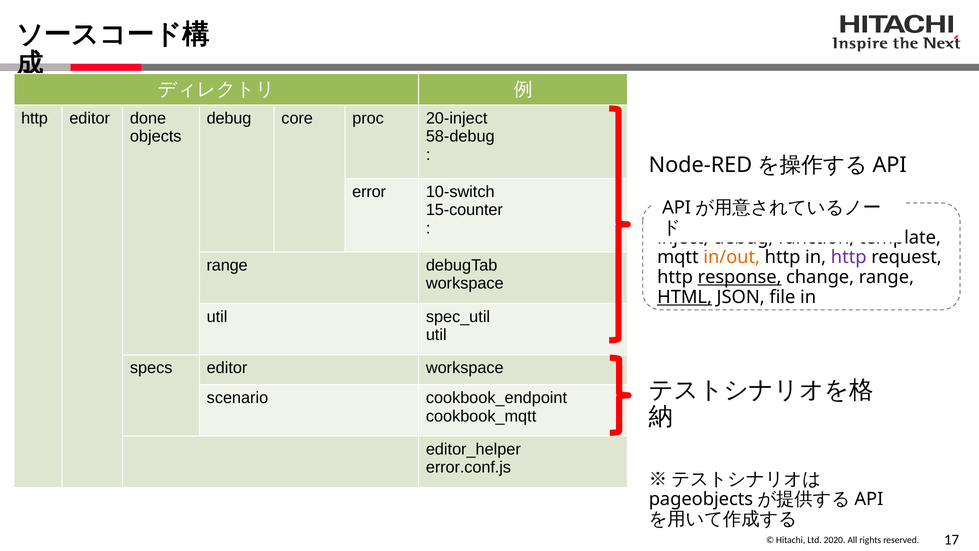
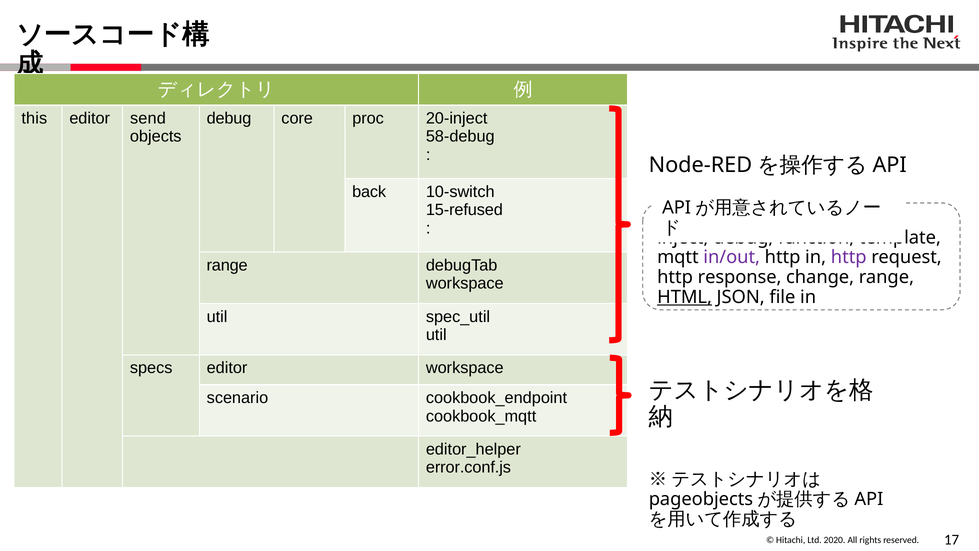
http: http -> this (34, 118)
done: done -> send (148, 118)
error: error -> back (369, 192)
15-counter: 15-counter -> 15-refused (464, 210)
in/out colour: orange -> purple (732, 257)
response underline: present -> none (740, 277)
